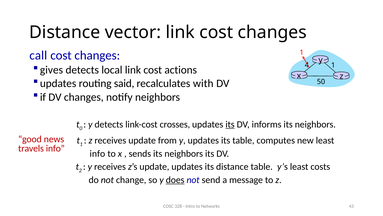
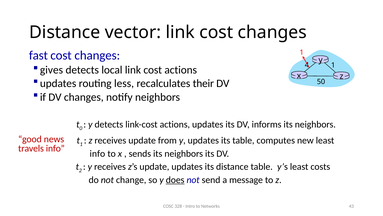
call: call -> fast (38, 55)
said: said -> less (124, 83)
with: with -> their (203, 83)
link-cost crosses: crosses -> actions (175, 124)
its underline: present -> none (230, 124)
